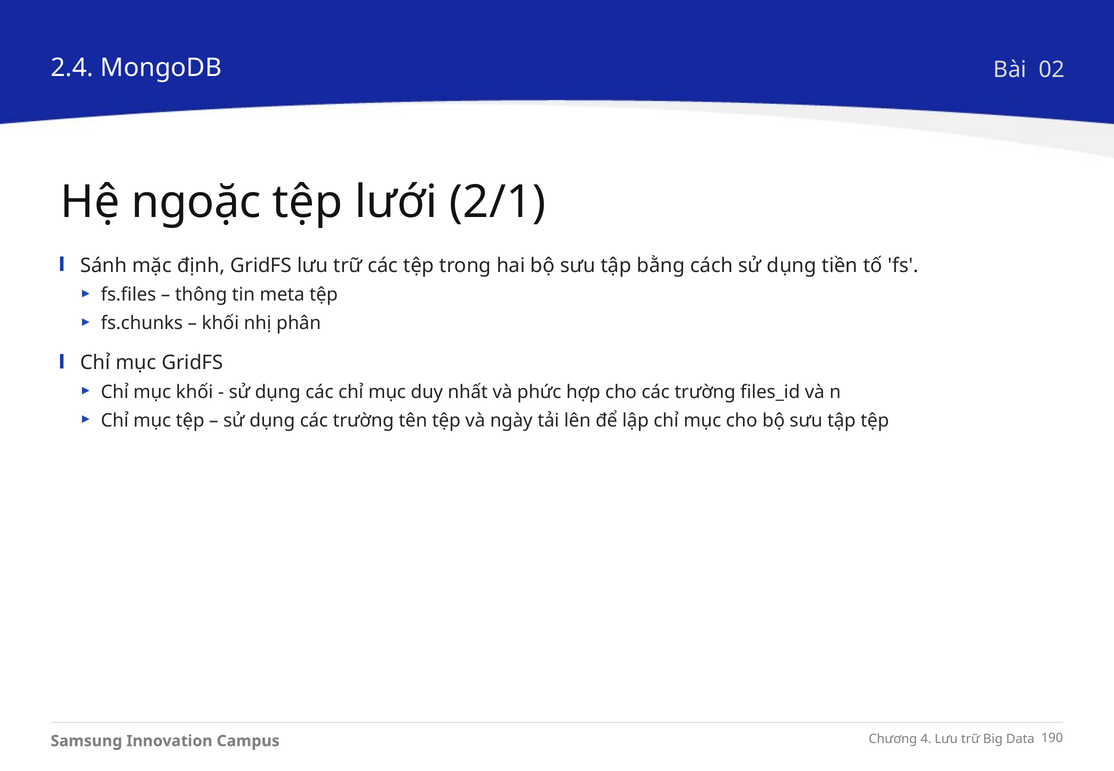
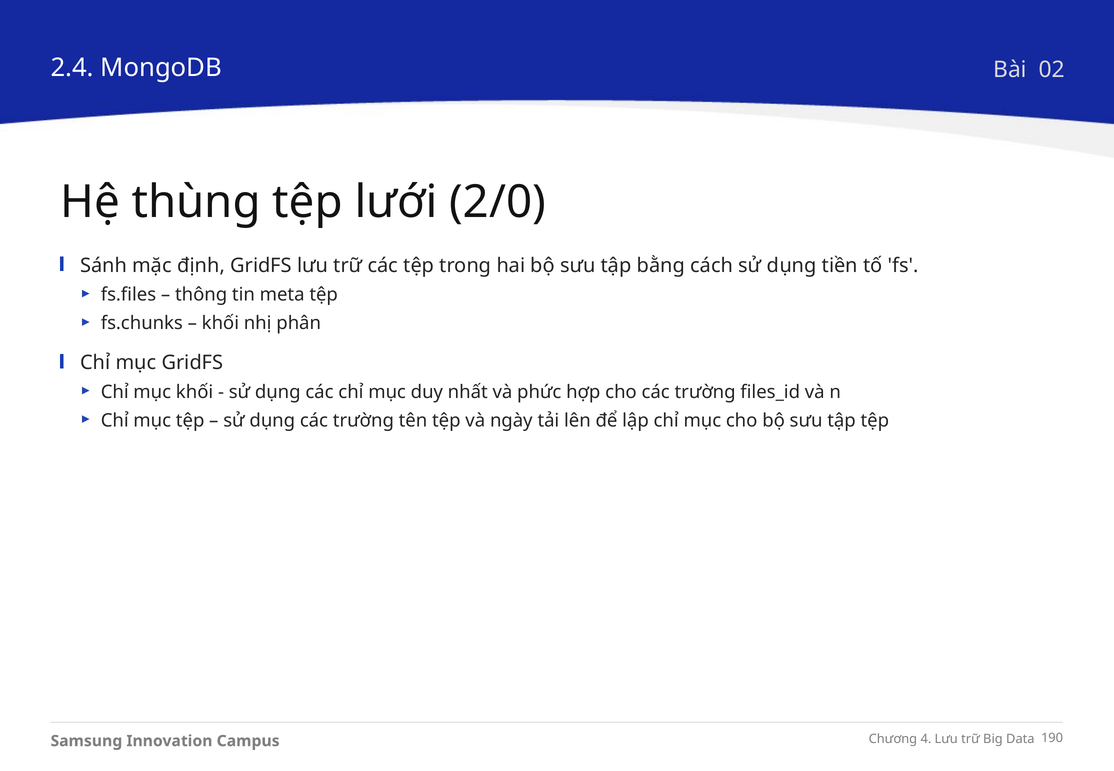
ngoặc: ngoặc -> thùng (196, 202)
2/1: 2/1 -> 2/0 (498, 202)
